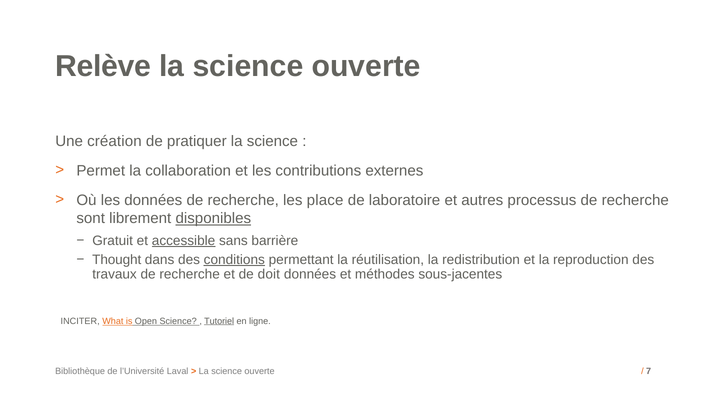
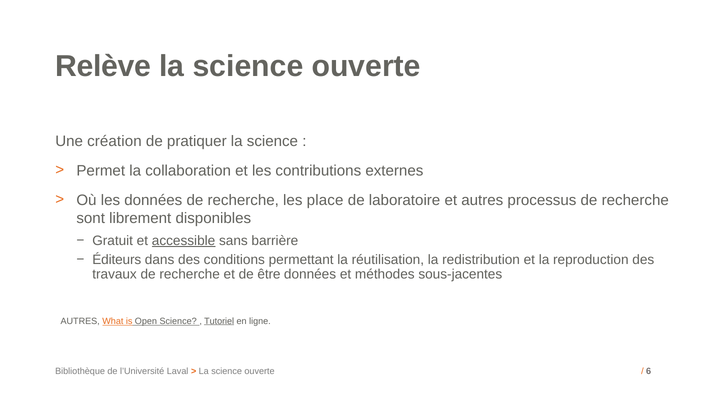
disponibles underline: present -> none (213, 218)
Thought: Thought -> Éditeurs (117, 260)
conditions underline: present -> none (234, 260)
doit: doit -> être (269, 274)
INCITER: INCITER -> AUTRES (80, 321)
7: 7 -> 6 (649, 371)
